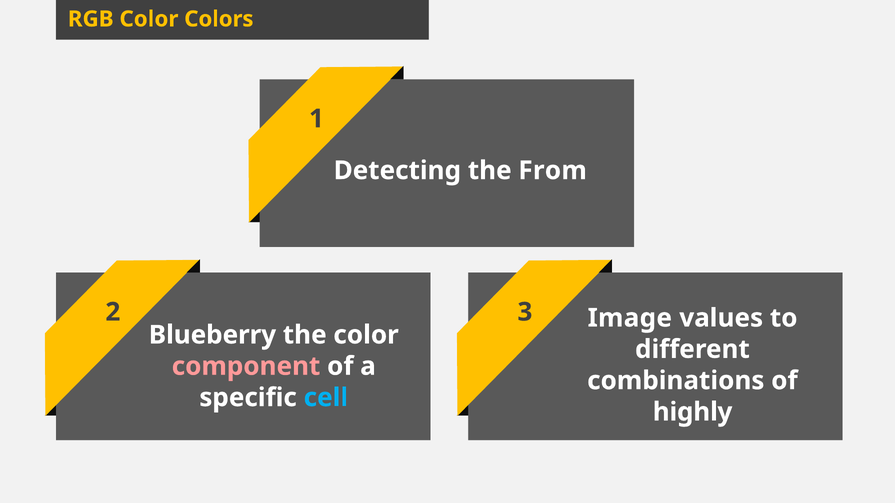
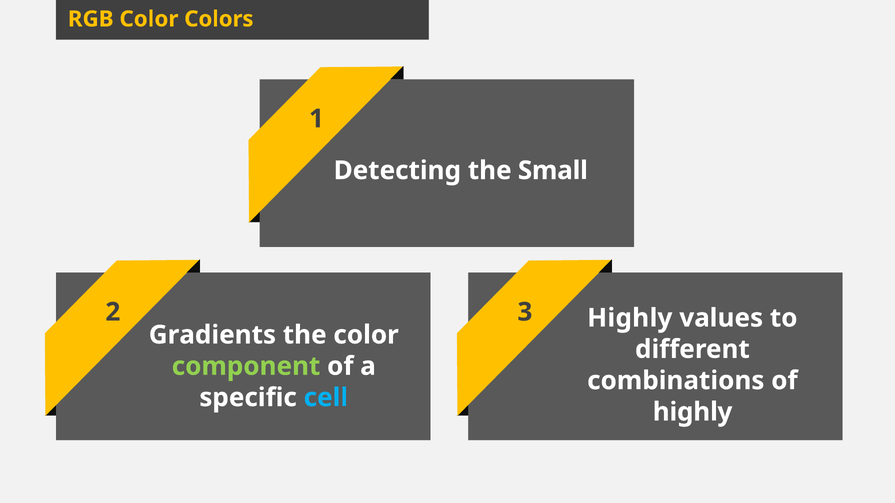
From: From -> Small (553, 171)
3 Image: Image -> Highly (630, 318)
Blueberry: Blueberry -> Gradients (212, 335)
component colour: pink -> light green (246, 367)
